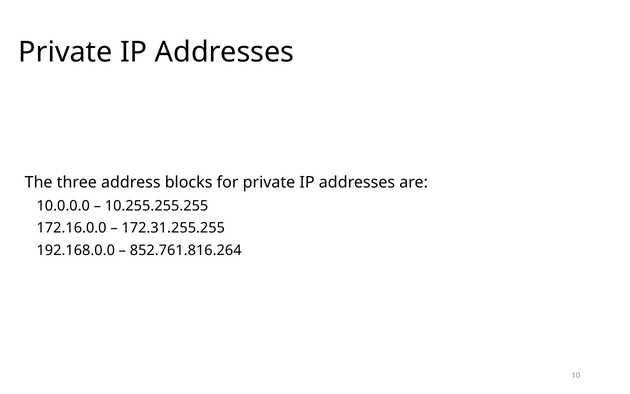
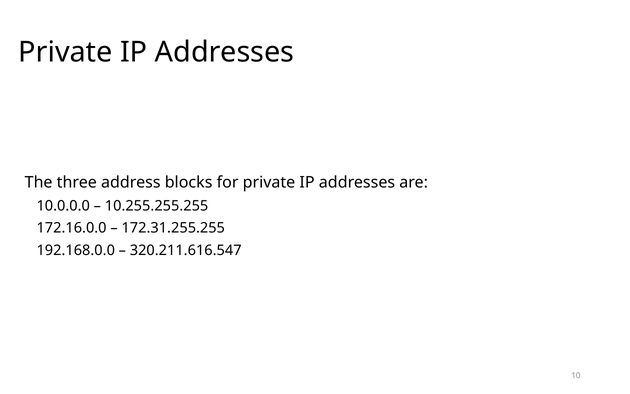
852.761.816.264: 852.761.816.264 -> 320.211.616.547 (186, 250)
